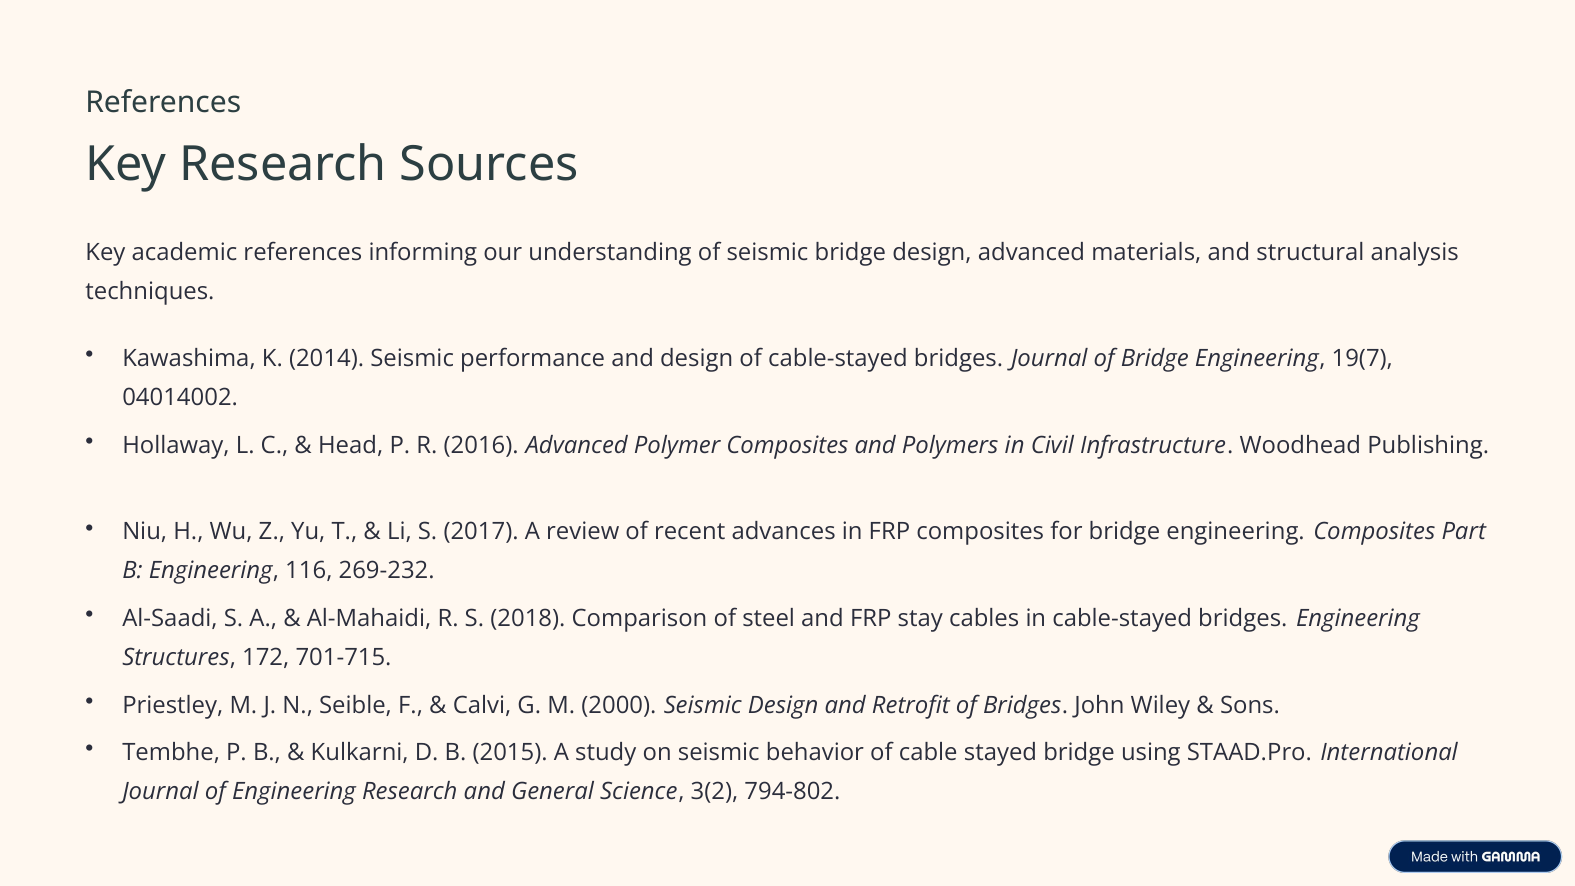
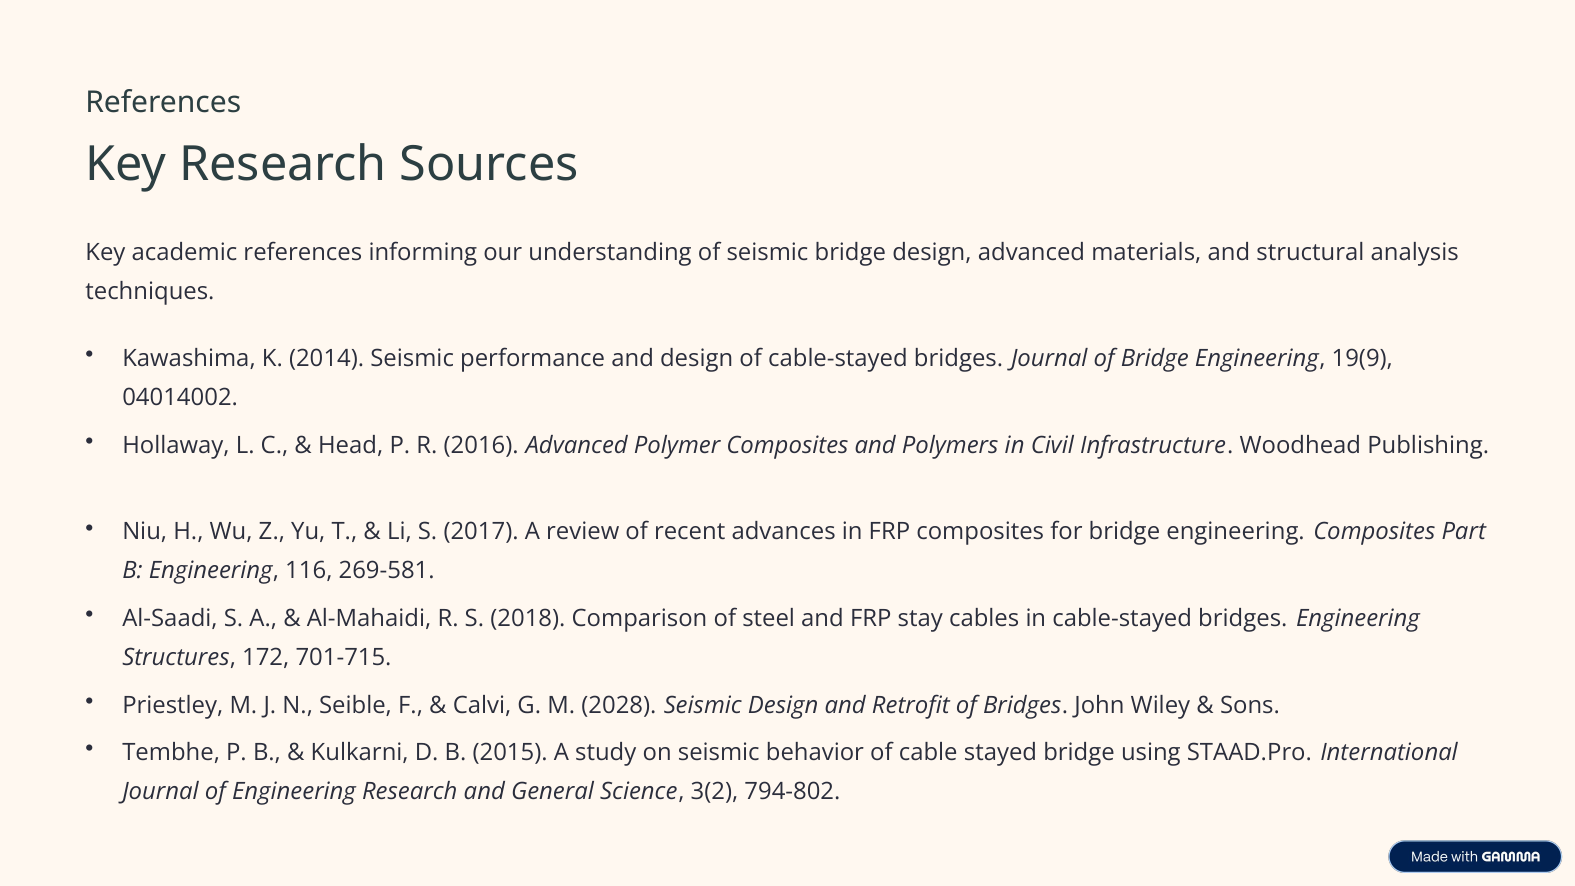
19(7: 19(7 -> 19(9 (1362, 359)
269-232: 269-232 -> 269-581 (387, 571)
2000: 2000 -> 2028 (619, 705)
